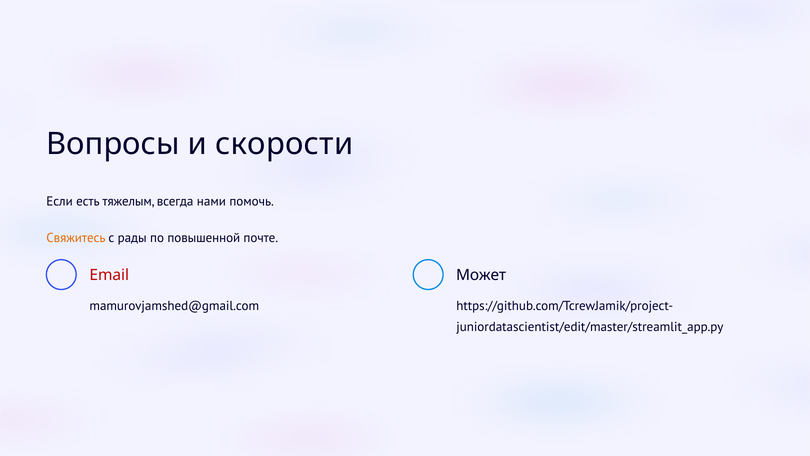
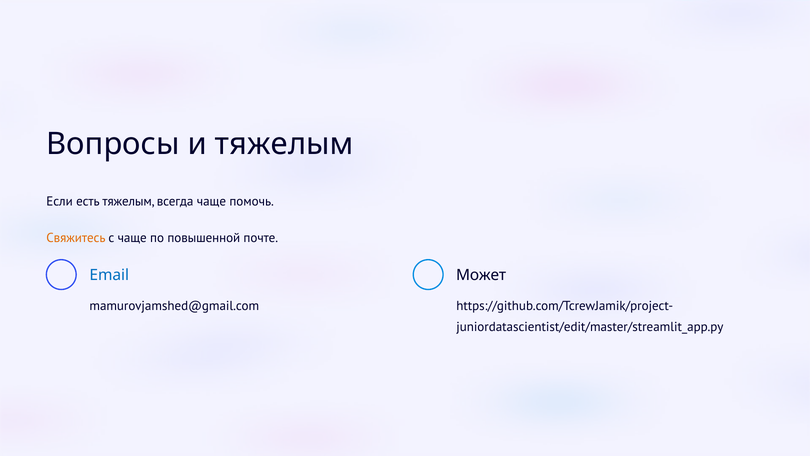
и скорости: скорости -> тяжелым (284, 144)
всегда нами: нами -> чаще (211, 201)
с рады: рады -> чаще (132, 238)
Email colour: red -> blue (109, 275)
